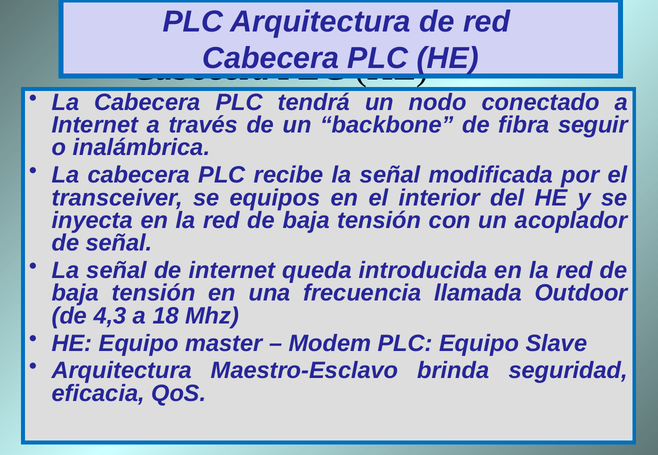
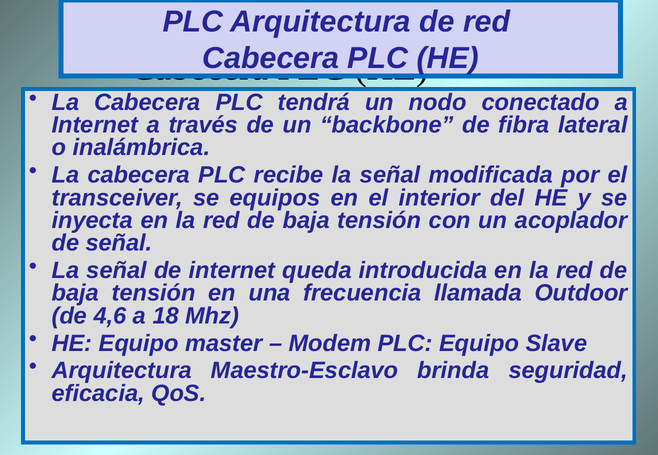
seguir: seguir -> lateral (593, 125)
4,3: 4,3 -> 4,6 (110, 316)
